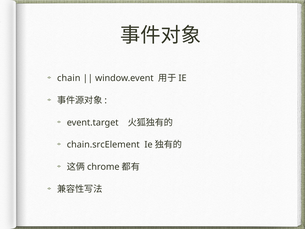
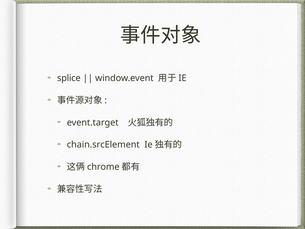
chain: chain -> splice (69, 78)
